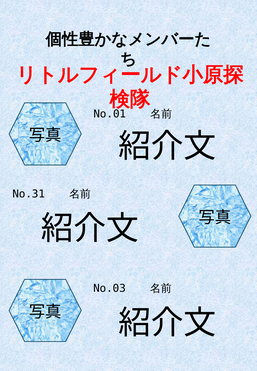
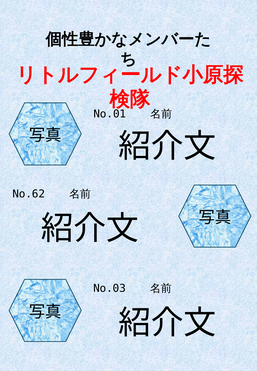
No.31: No.31 -> No.62 (29, 194)
